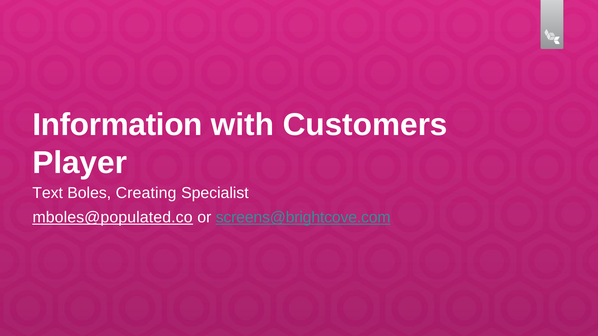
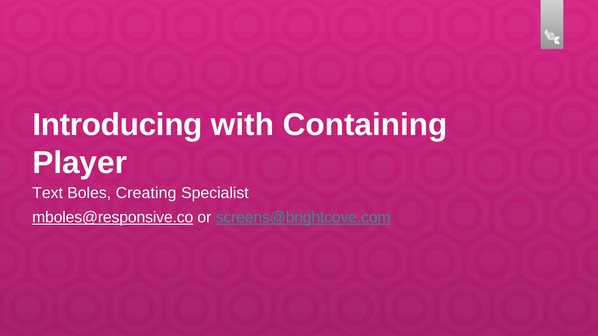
Information: Information -> Introducing (117, 125)
Customers: Customers -> Containing (365, 125)
mboles@populated.co: mboles@populated.co -> mboles@responsive.co (113, 218)
